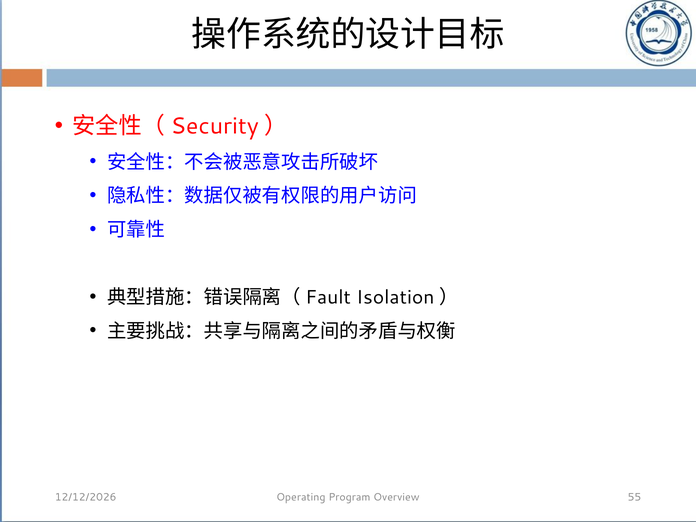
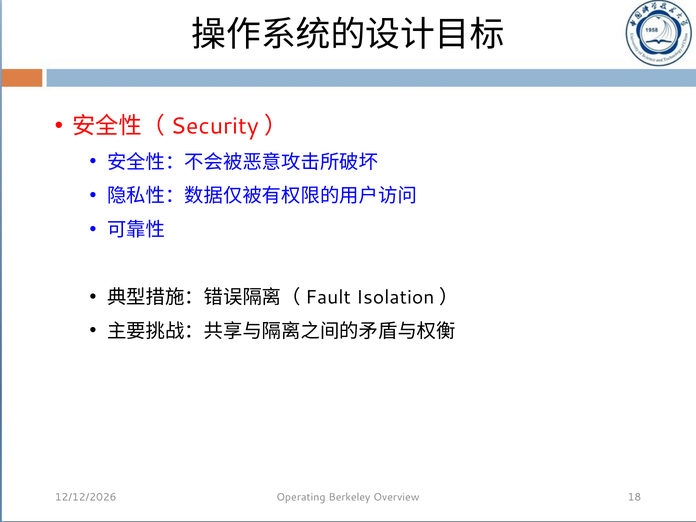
Program: Program -> Berkeley (349, 497)
55: 55 -> 18 (634, 497)
